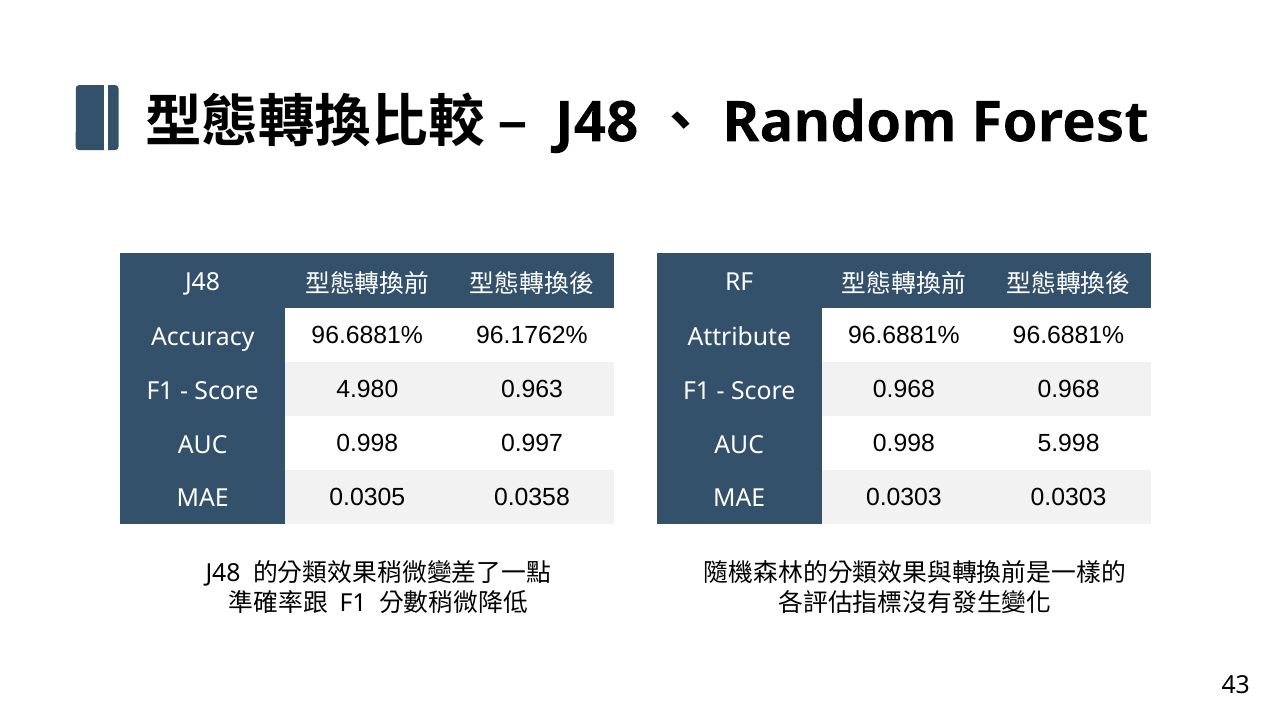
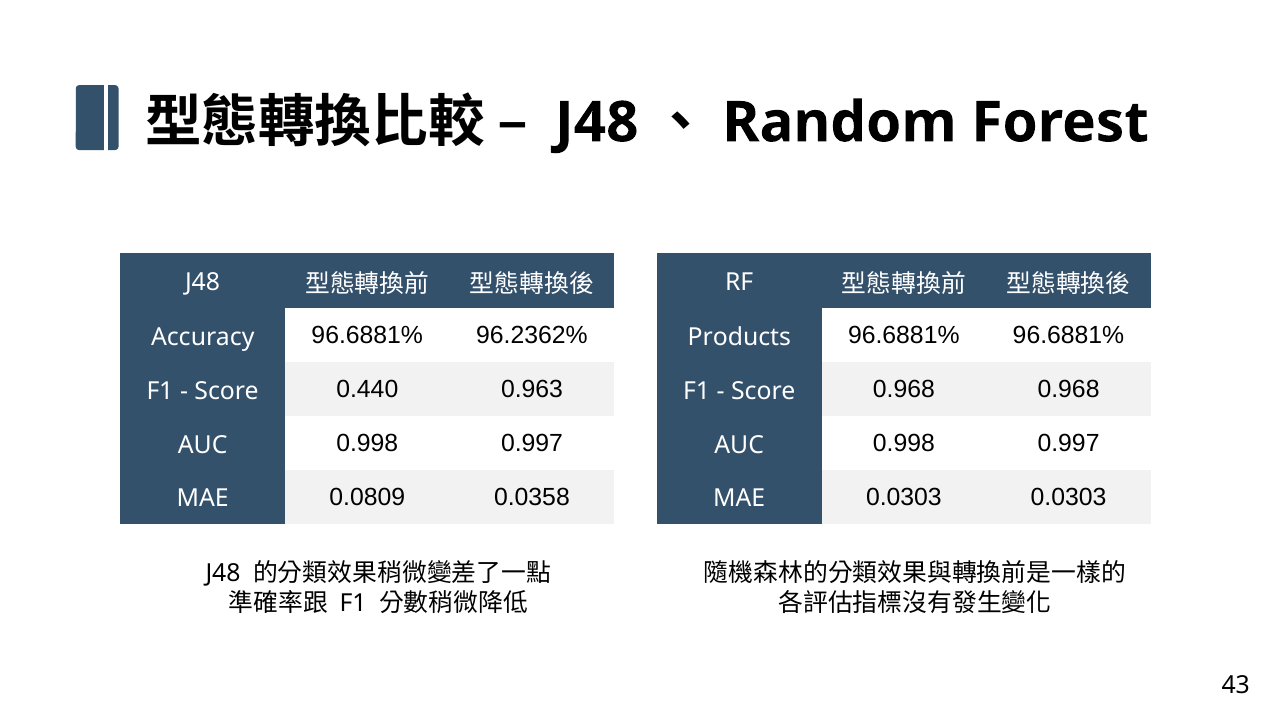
96.1762%: 96.1762% -> 96.2362% (532, 336)
Attribute: Attribute -> Products (739, 337)
4.980: 4.980 -> 0.440 (367, 389)
5.998: 5.998 -> 0.997 (1069, 443)
0.0305: 0.0305 -> 0.0809 (367, 497)
